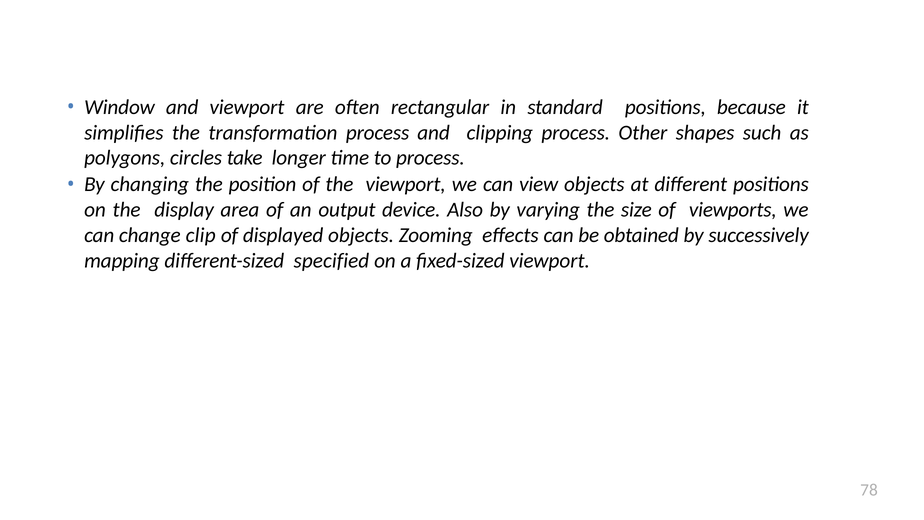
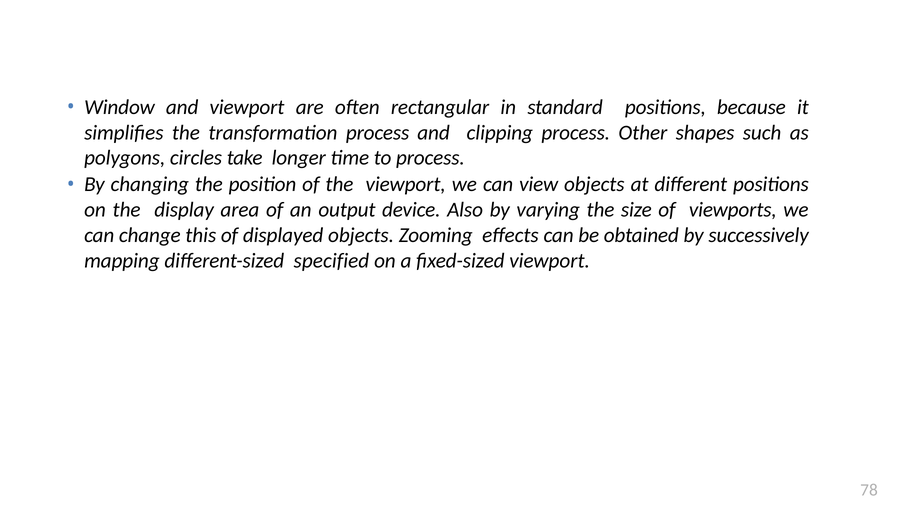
clip: clip -> this (201, 235)
